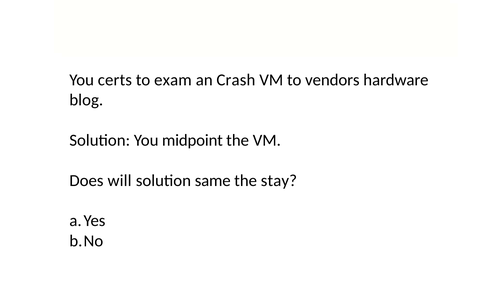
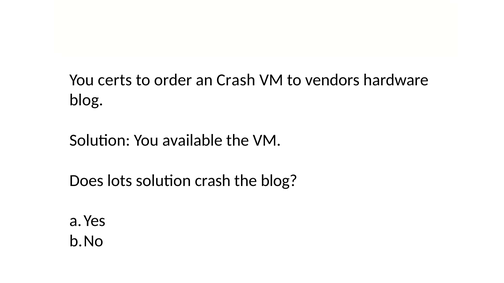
exam: exam -> order (173, 80)
midpoint: midpoint -> available (192, 140)
will: will -> lots (120, 181)
solution same: same -> crash (213, 181)
the stay: stay -> blog (279, 181)
